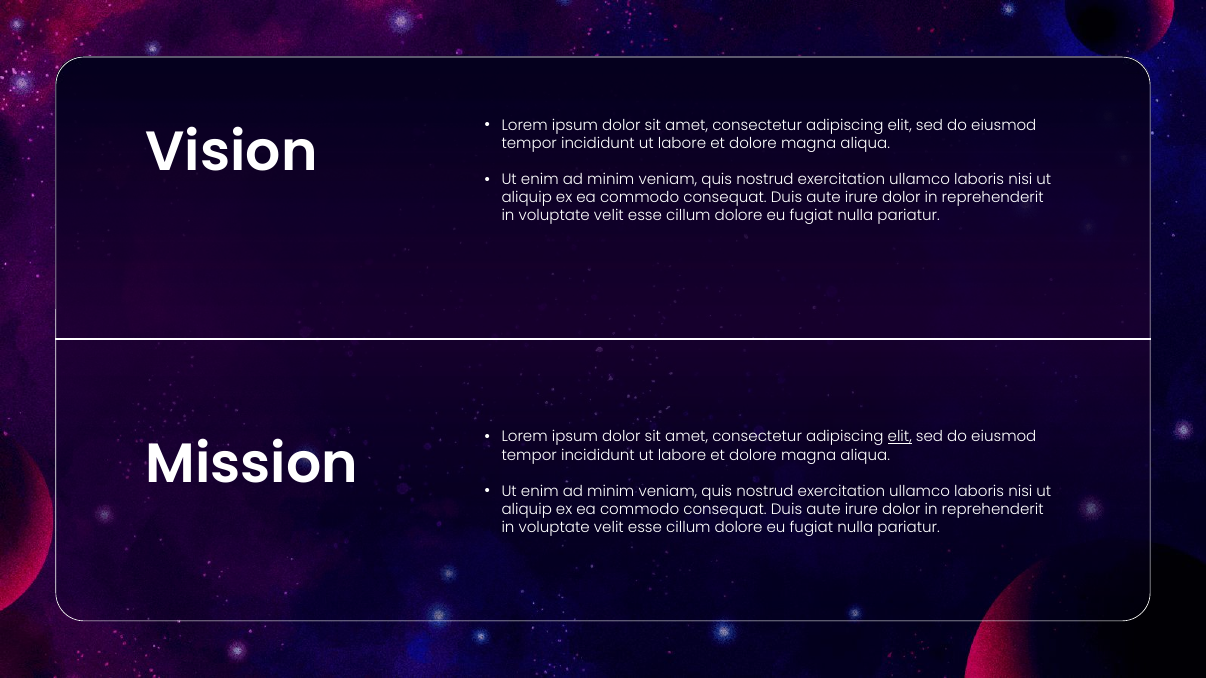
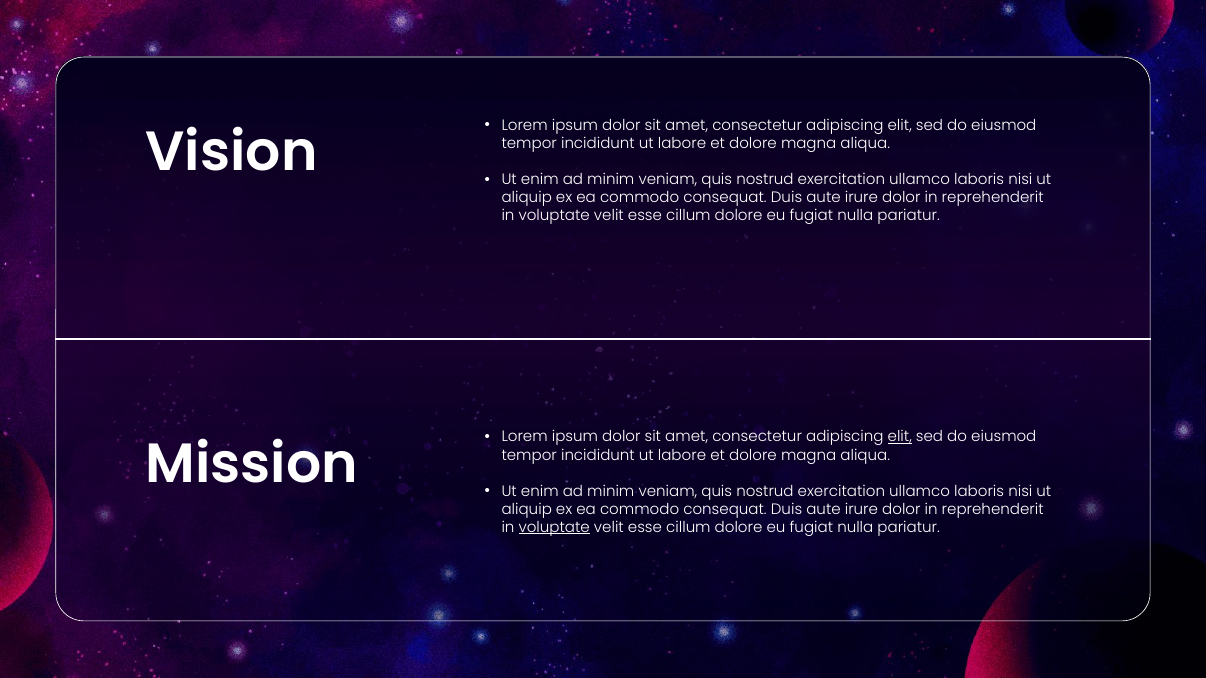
voluptate underline: none -> present (554, 528)
